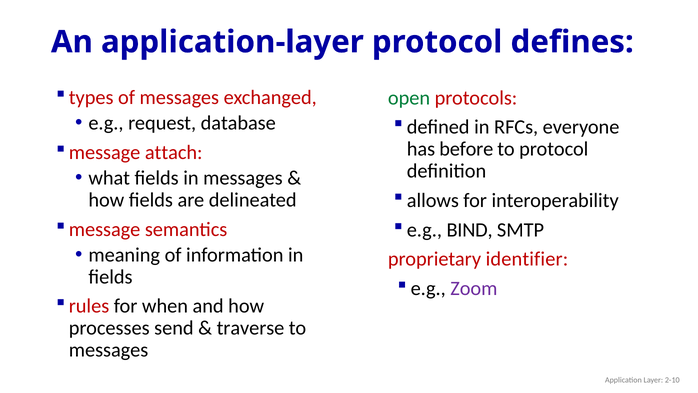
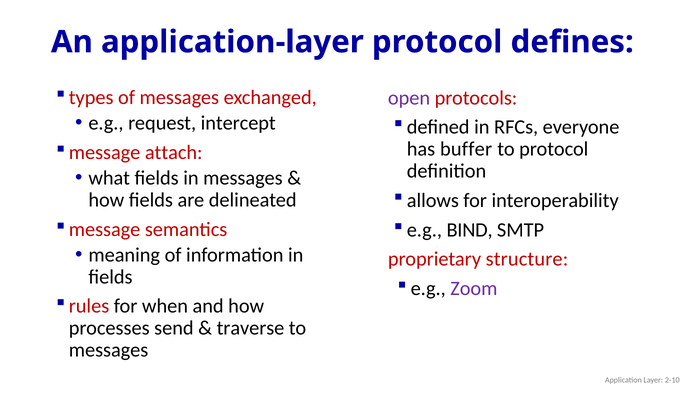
open colour: green -> purple (409, 98)
database: database -> intercept (238, 123)
before: before -> buffer (466, 149)
identifier: identifier -> structure (527, 259)
